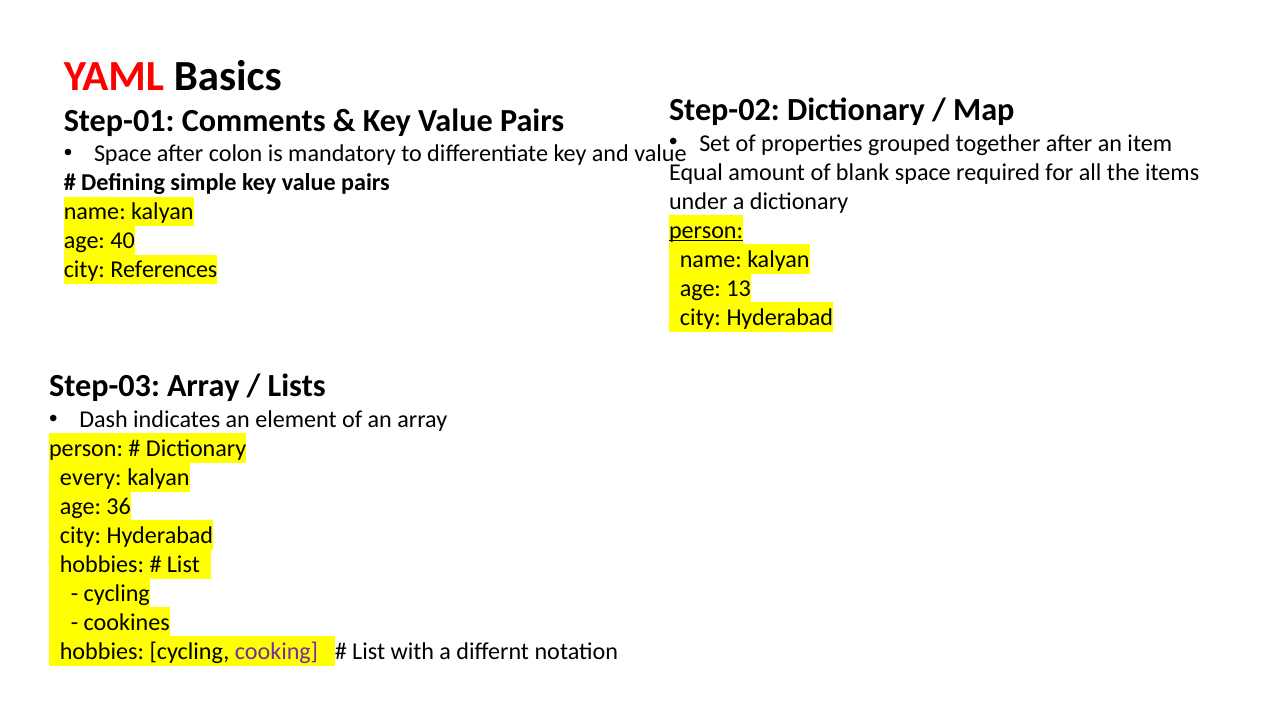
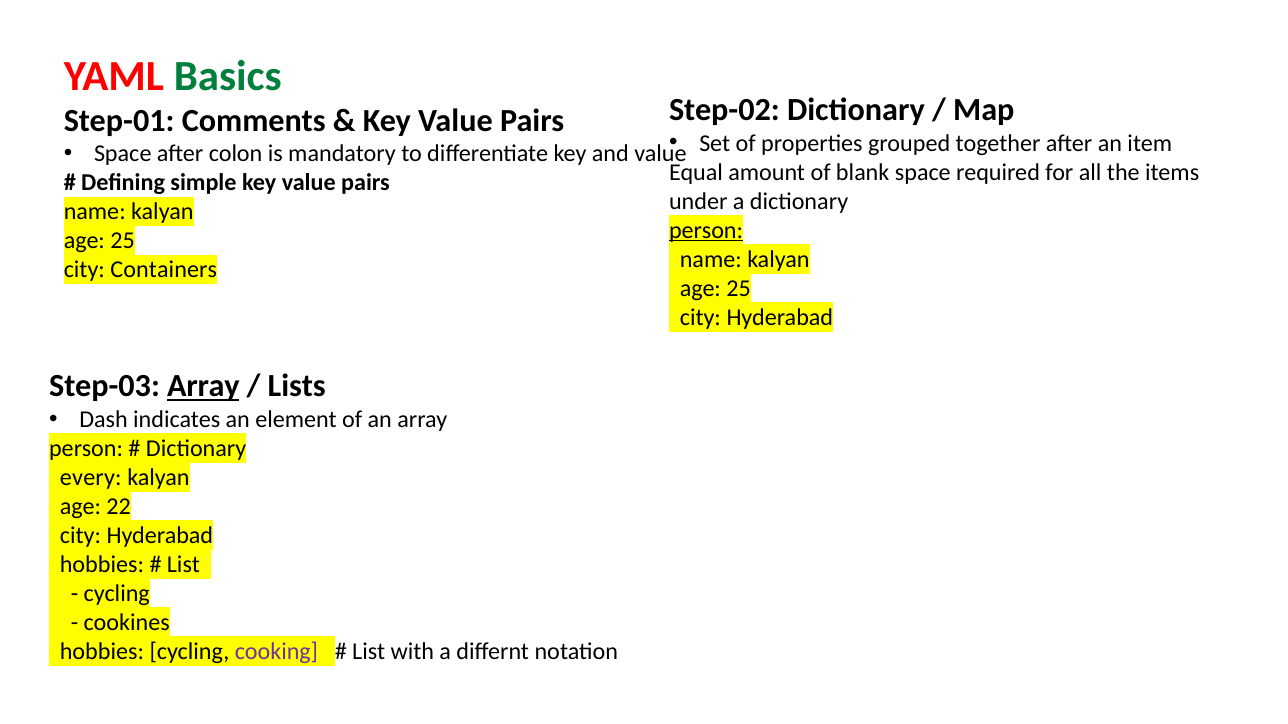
Basics colour: black -> green (228, 76)
40: 40 -> 25 (123, 241)
References: References -> Containers (164, 270)
13: 13 -> 25 (739, 288)
Array underline: none -> present (203, 387)
36: 36 -> 22 (119, 507)
